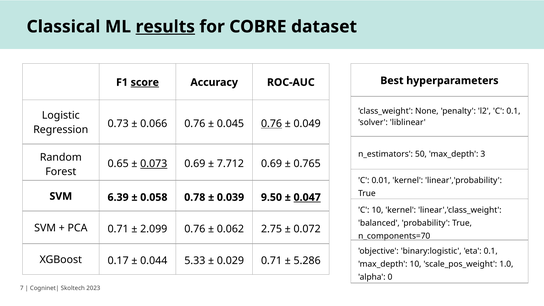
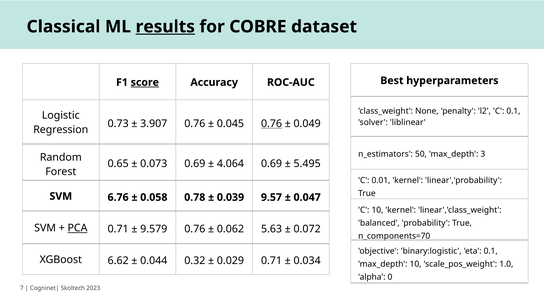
0.066: 0.066 -> 3.907 (154, 124)
0.073 underline: present -> none (154, 164)
7.712: 7.712 -> 4.064 (230, 164)
0.765: 0.765 -> 5.495 (307, 164)
6.39: 6.39 -> 6.76 (118, 197)
9.50: 9.50 -> 9.57 (271, 197)
0.047 underline: present -> none (307, 197)
PCA underline: none -> present (78, 228)
2.099: 2.099 -> 9.579 (154, 229)
2.75: 2.75 -> 5.63 (272, 229)
0.17: 0.17 -> 6.62 (118, 261)
5.33: 5.33 -> 0.32 (195, 261)
5.286: 5.286 -> 0.034 (307, 261)
